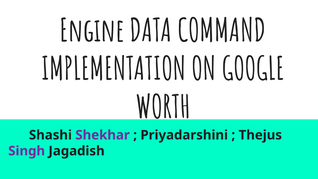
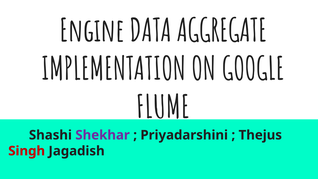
COMMAND: COMMAND -> AGGREGATE (222, 31)
WORTH: WORTH -> FLUME (163, 107)
Singh colour: purple -> red (27, 151)
